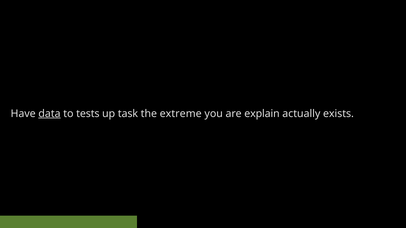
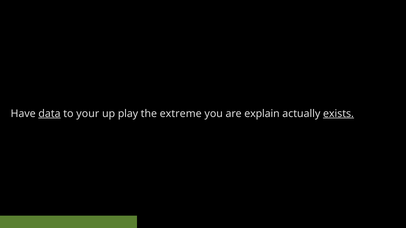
tests: tests -> your (88, 114)
task: task -> play (128, 114)
exists underline: none -> present (338, 114)
